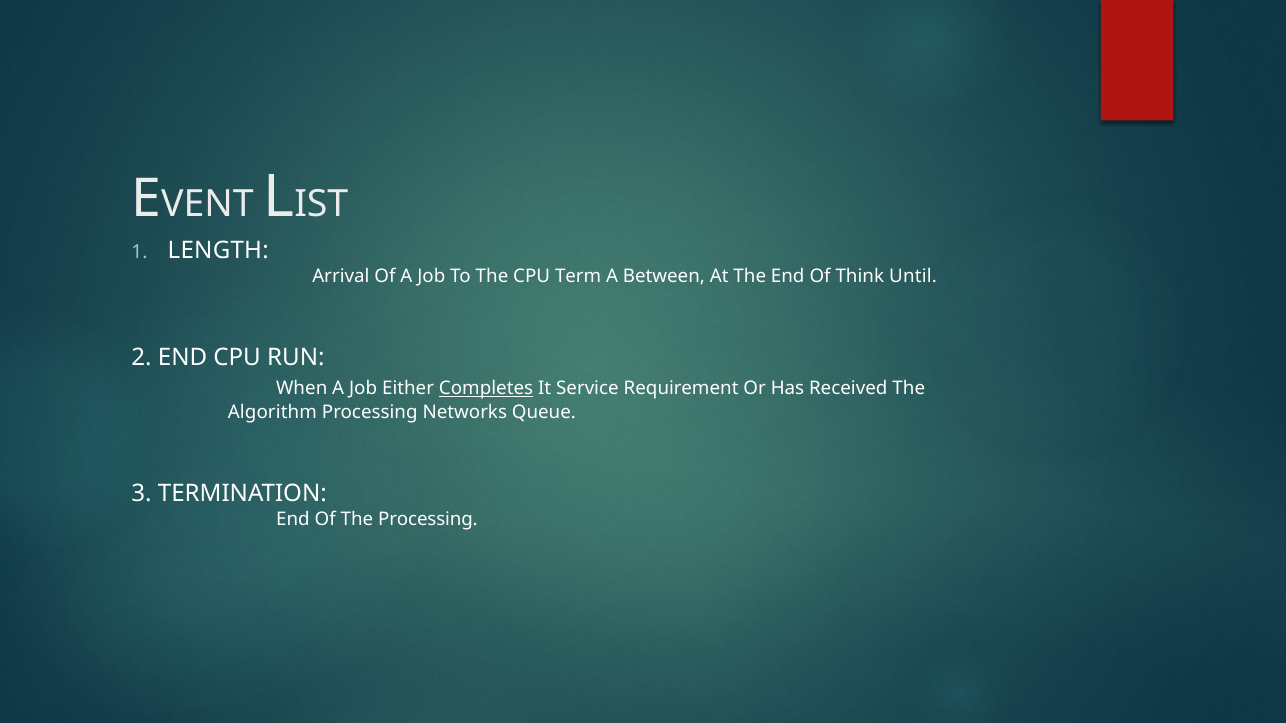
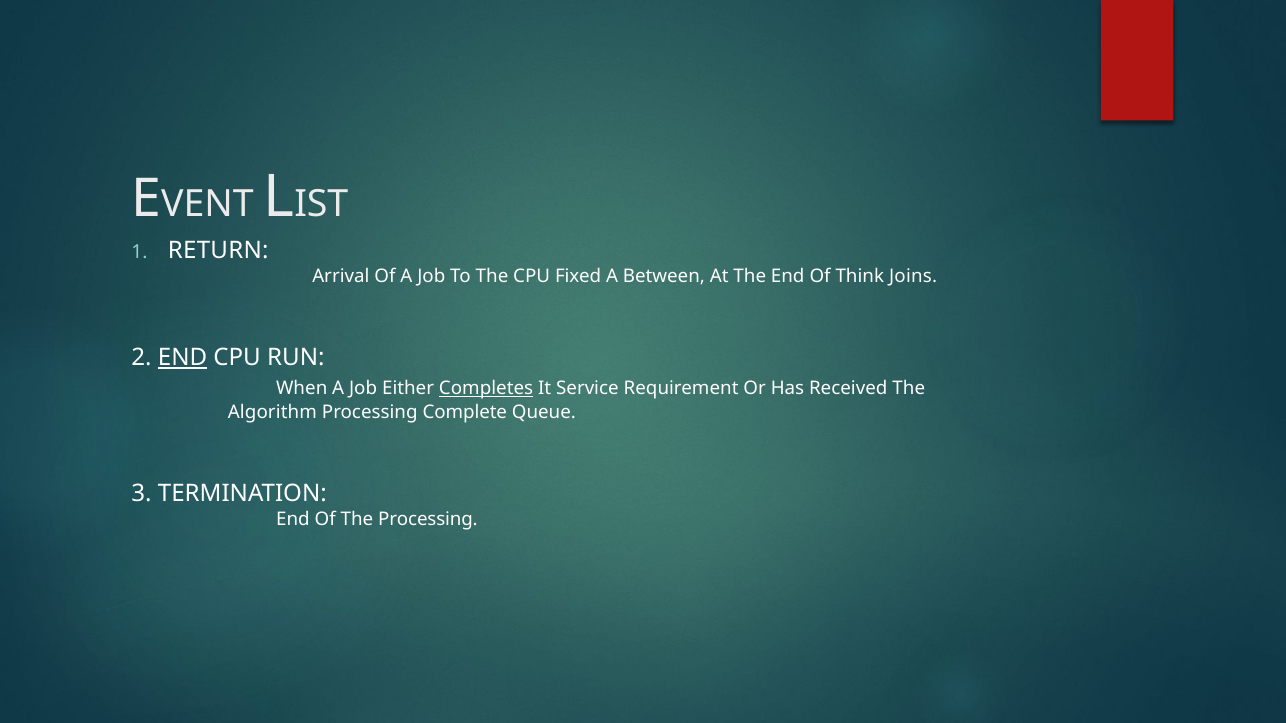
LENGTH: LENGTH -> RETURN (218, 251)
Term: Term -> Fixed (578, 276)
Until: Until -> Joins (913, 276)
END underline: none -> present (183, 358)
Networks: Networks -> Complete (465, 412)
